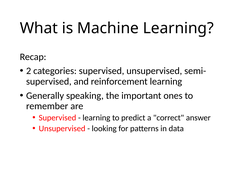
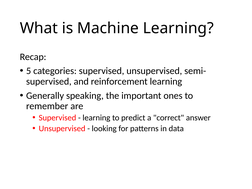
2: 2 -> 5 (29, 71)
